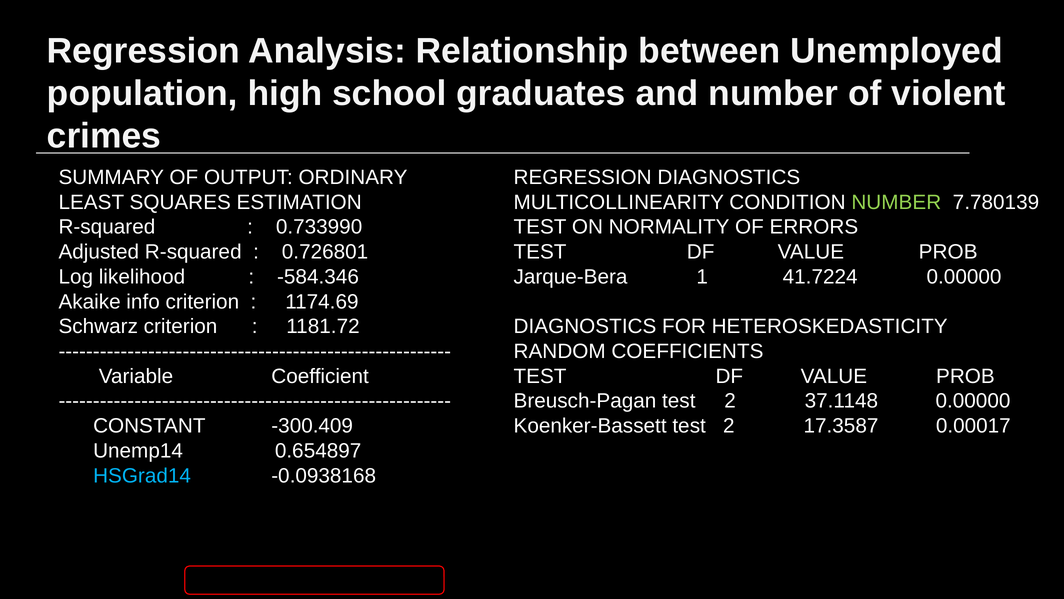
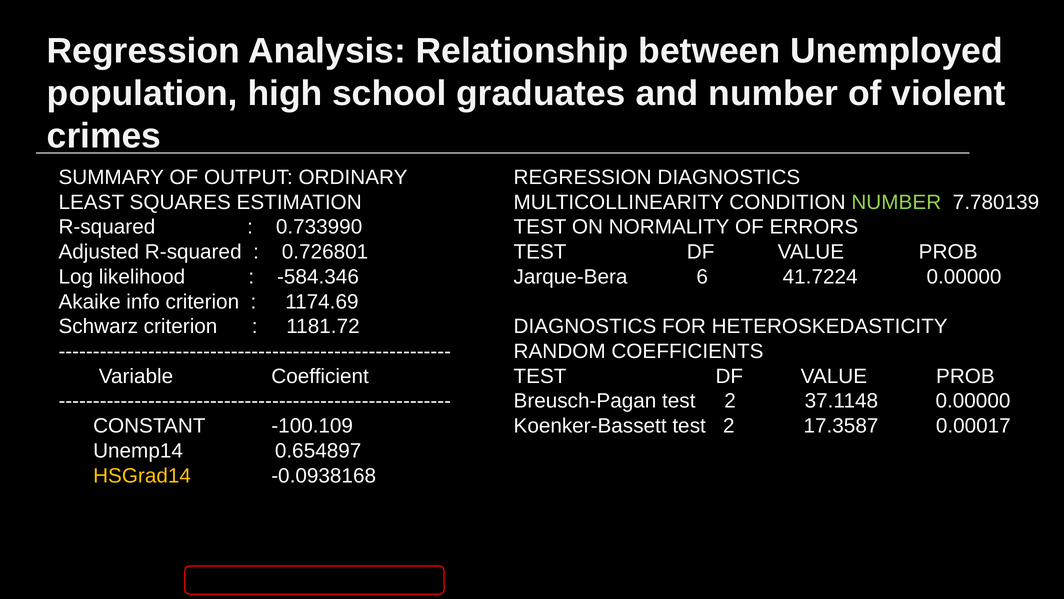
1: 1 -> 6 (702, 277)
-300.409: -300.409 -> -100.109 (312, 426)
HSGrad14 colour: light blue -> yellow (142, 475)
